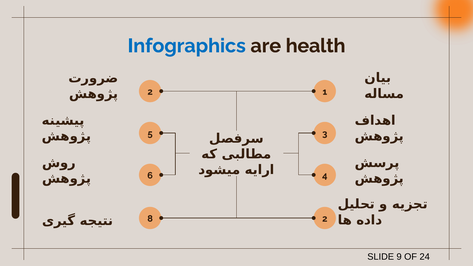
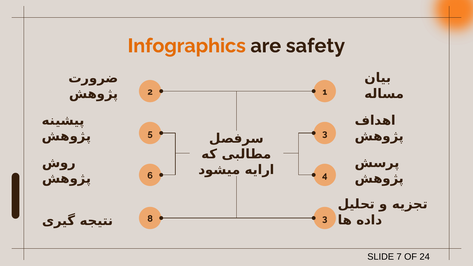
Infographics colour: blue -> orange (187, 46)
health: health -> safety (315, 46)
8 2: 2 -> 3 (325, 219)
9: 9 -> 7 (399, 257)
